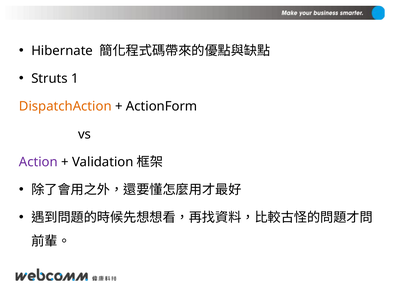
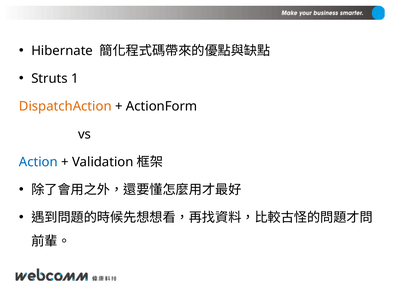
Action colour: purple -> blue (38, 162)
